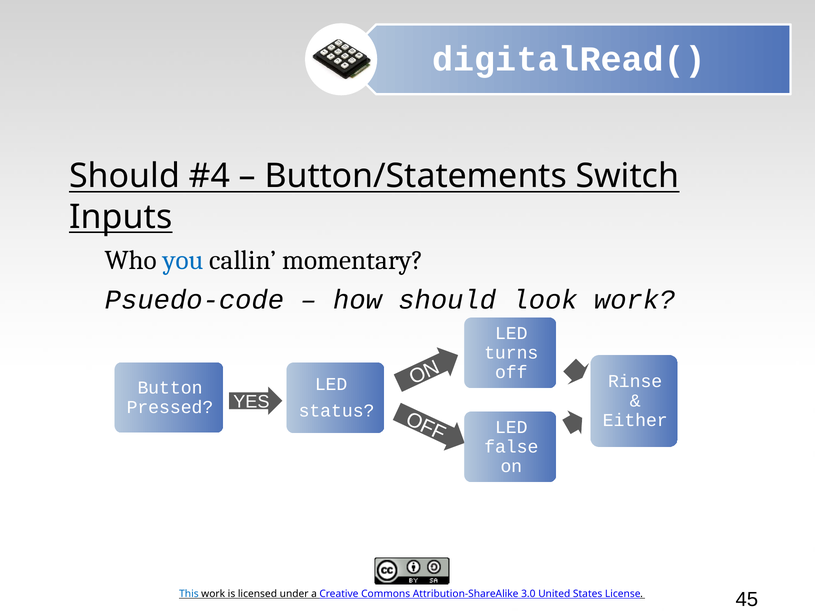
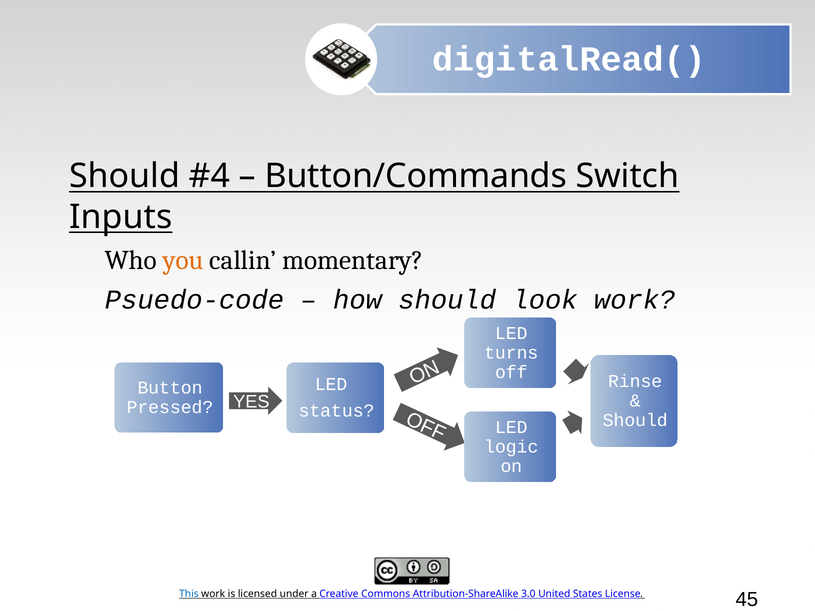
Button/Statements: Button/Statements -> Button/Commands (416, 176)
you colour: blue -> orange (183, 260)
Either: Either -> Should (635, 421)
false: false -> logic (511, 447)
